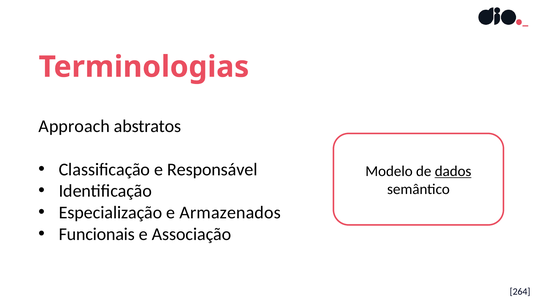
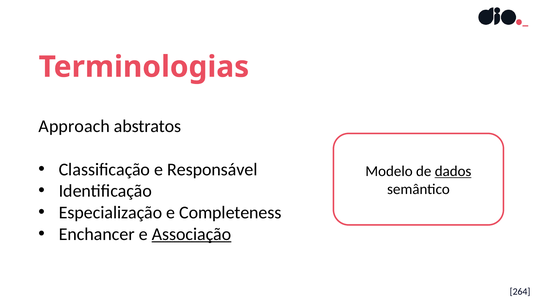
Armazenados: Armazenados -> Completeness (230, 212)
Funcionais: Funcionais -> Enchancer (97, 234)
Associação underline: none -> present (192, 234)
